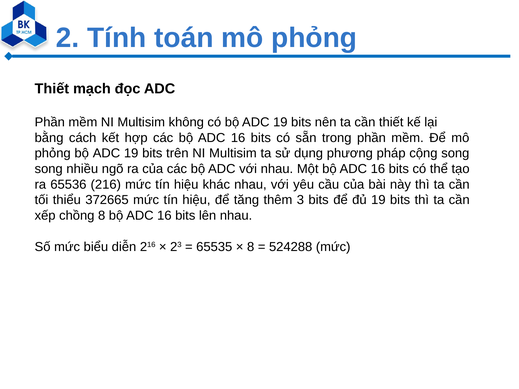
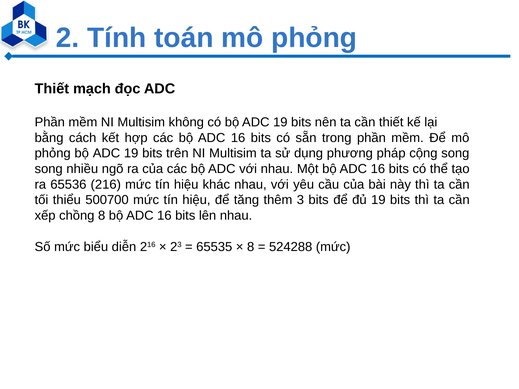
372665: 372665 -> 500700 (107, 200)
